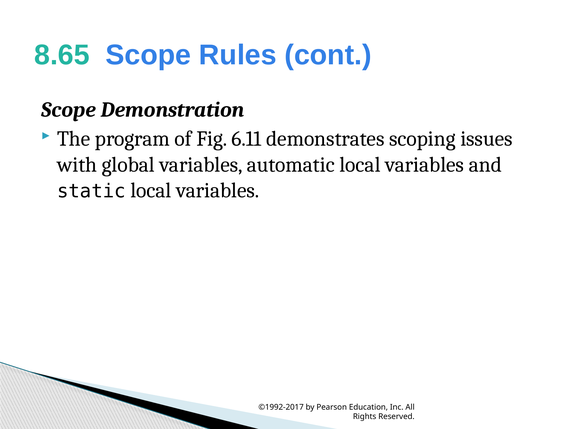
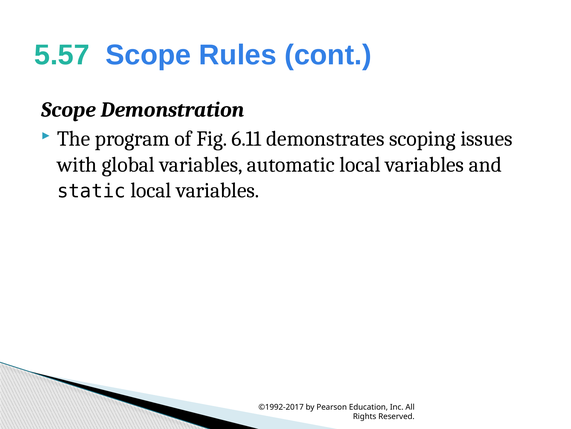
8.65: 8.65 -> 5.57 (62, 55)
